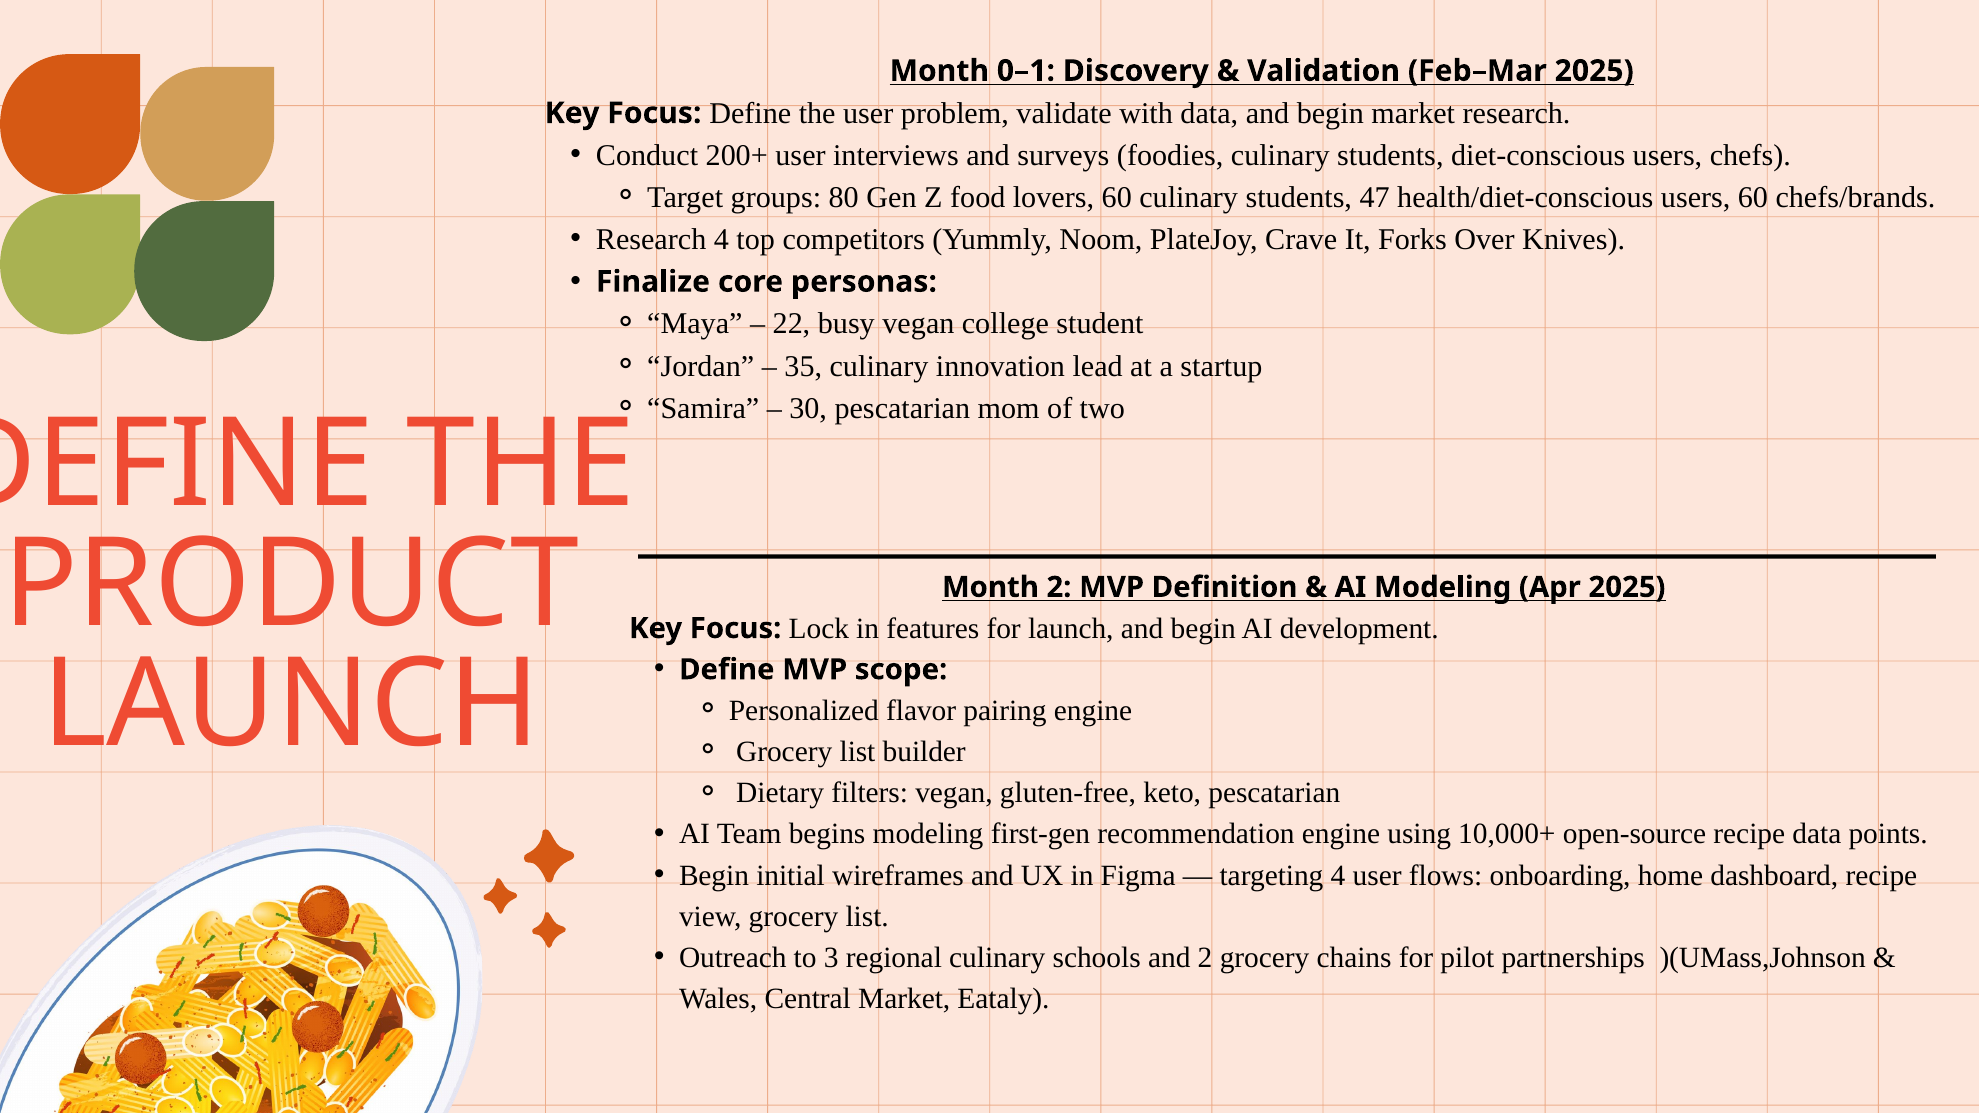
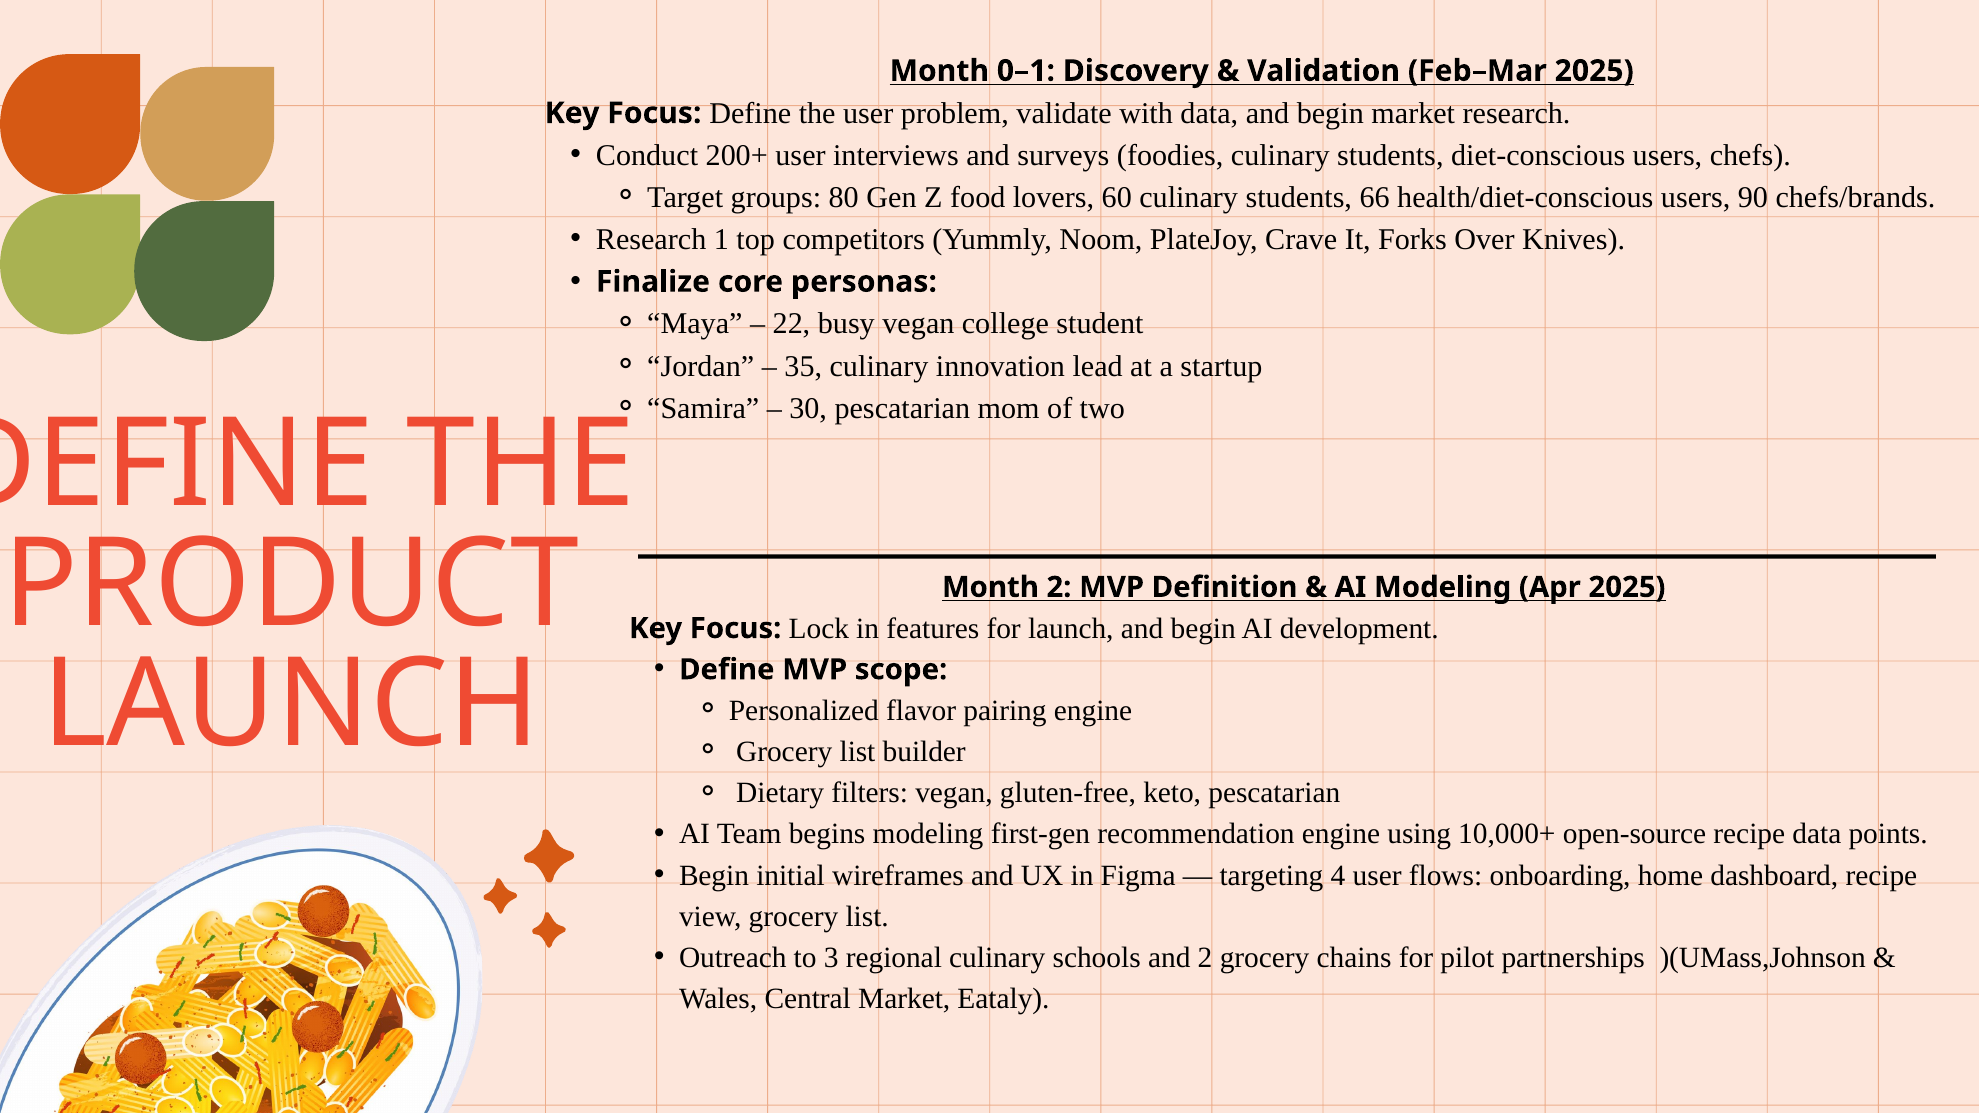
47: 47 -> 66 (1375, 197)
users 60: 60 -> 90 (1753, 197)
Research 4: 4 -> 1 (721, 240)
